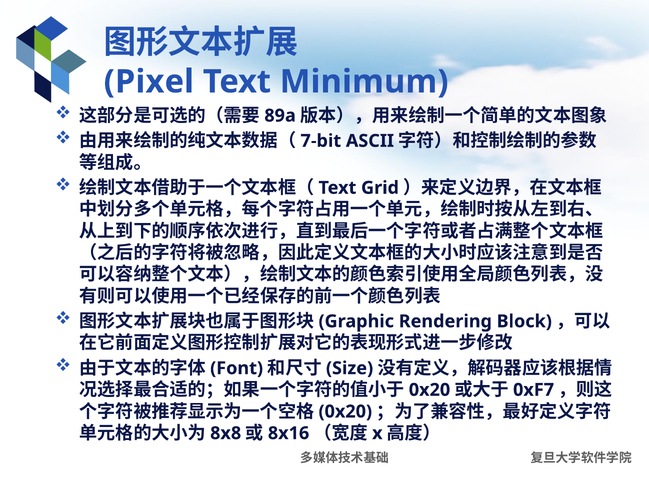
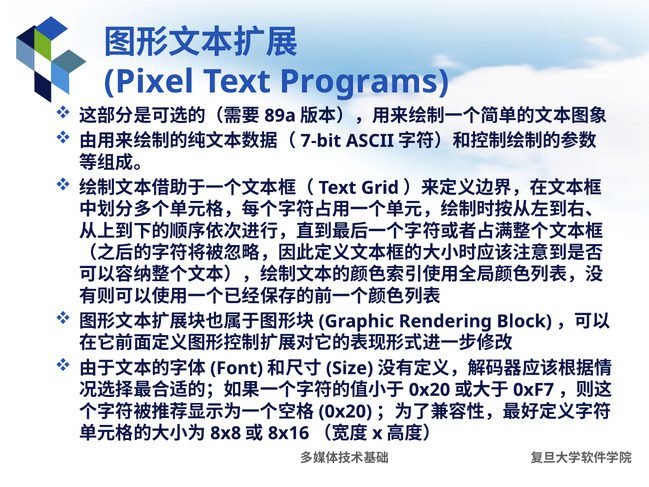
Minimum: Minimum -> Programs (364, 82)
